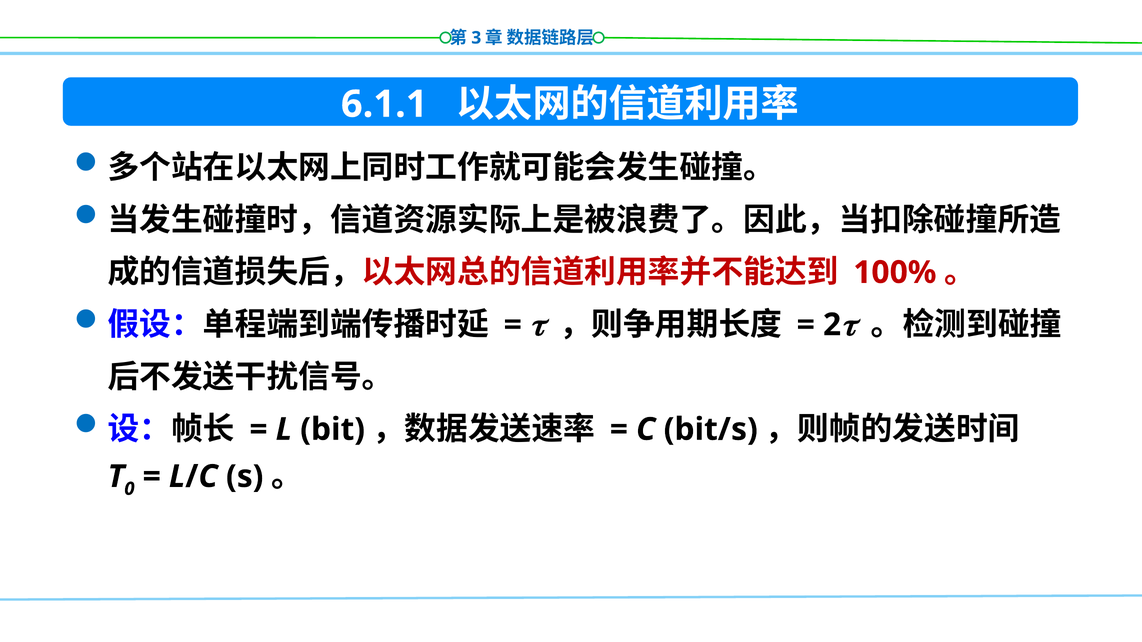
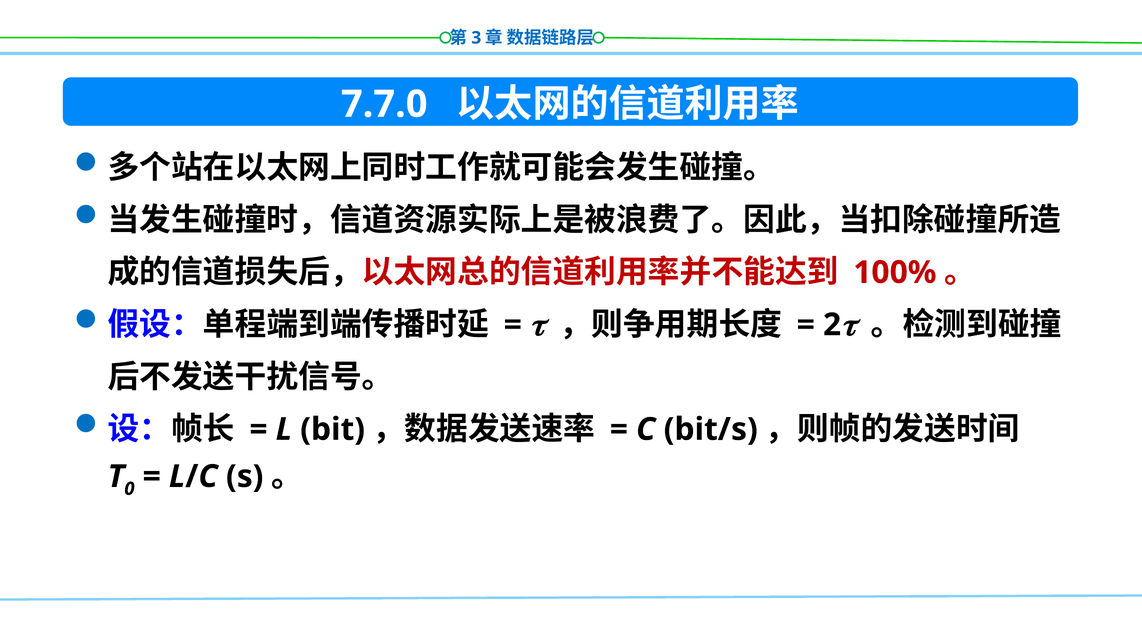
6.1.1: 6.1.1 -> 7.7.0 (384, 104)
